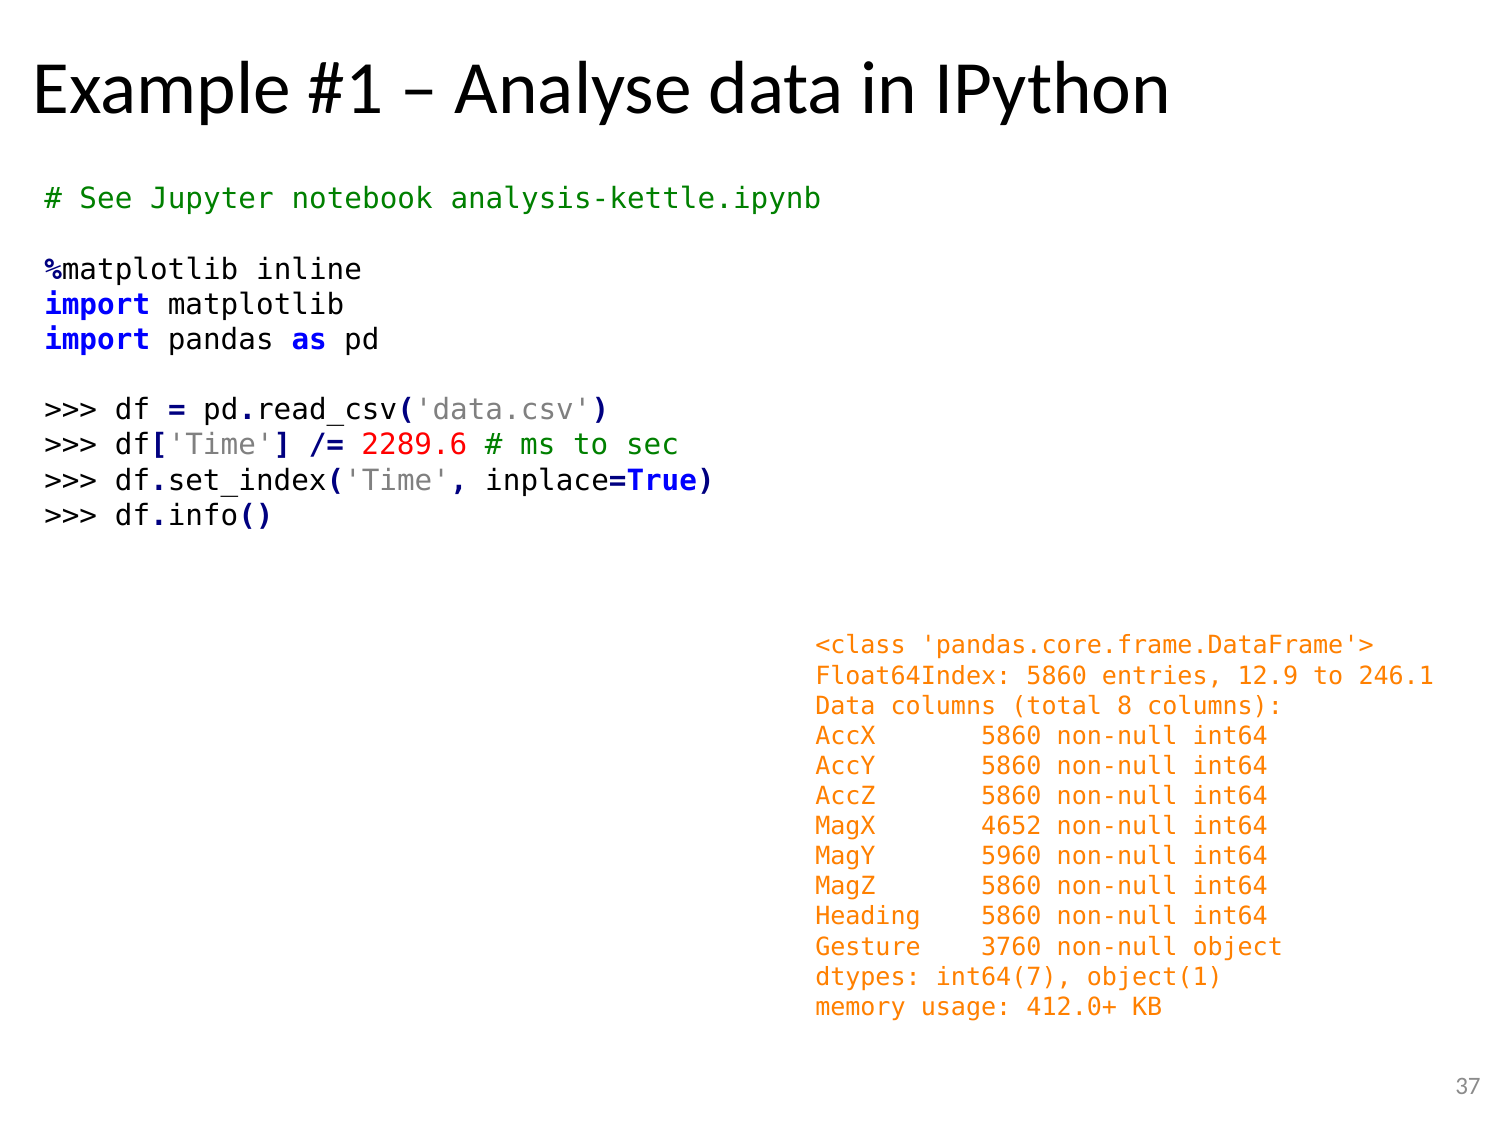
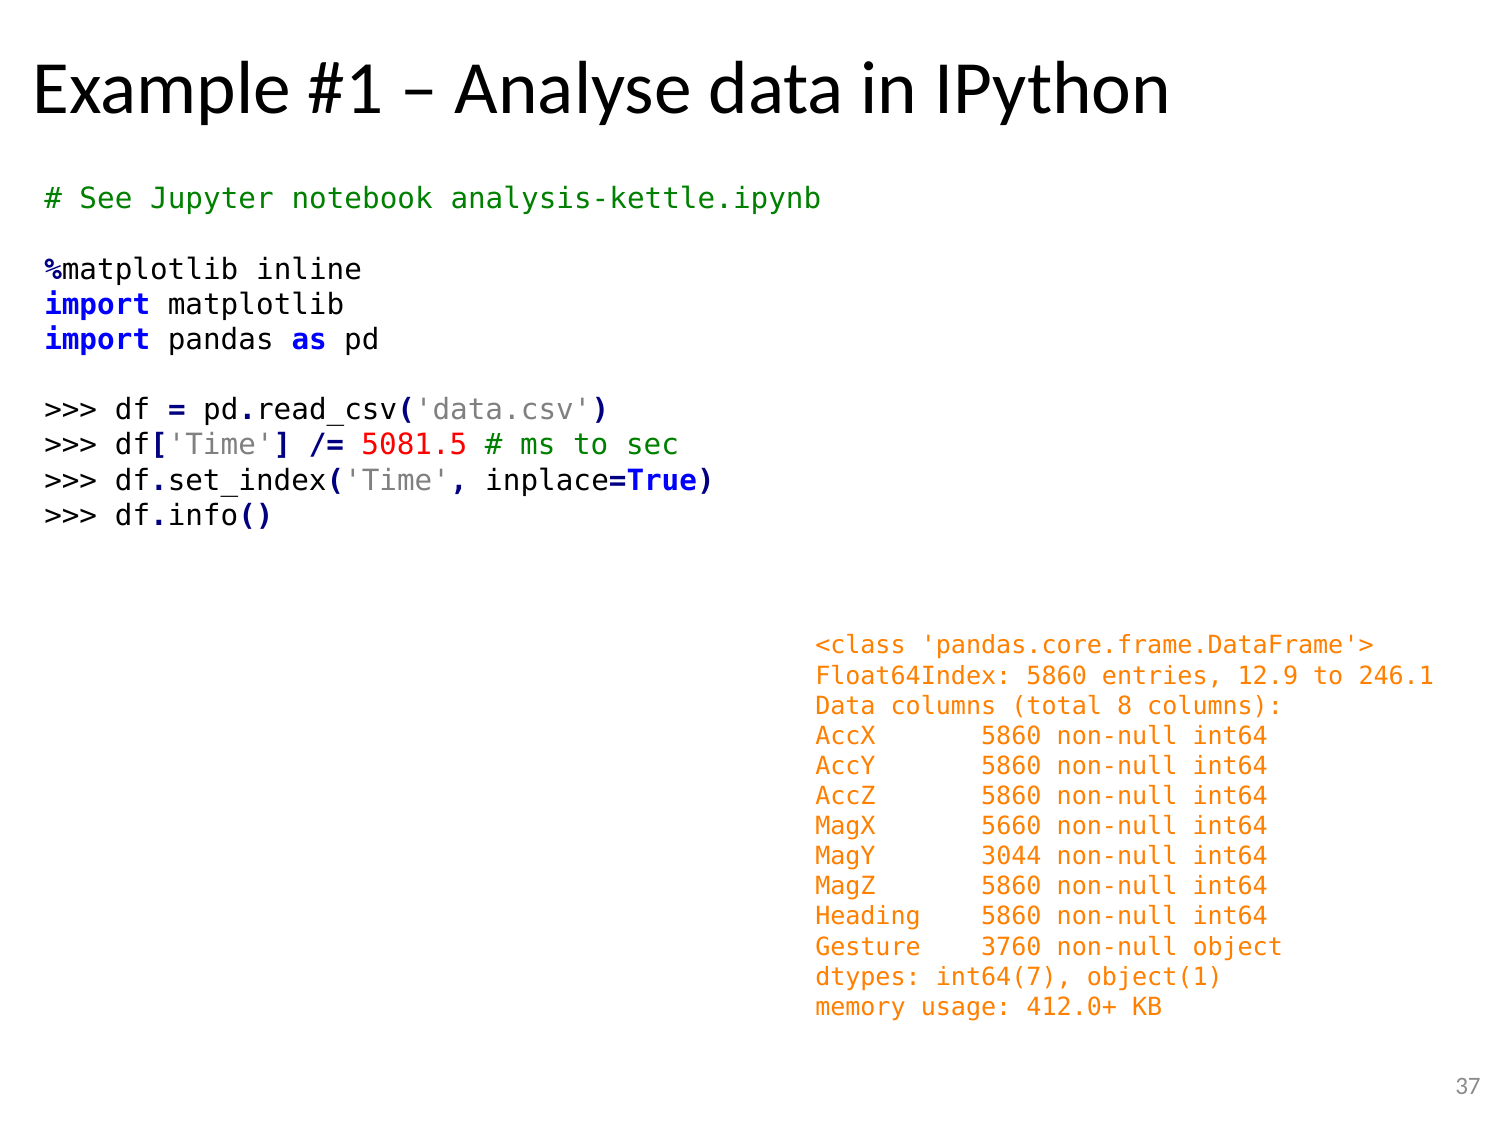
2289.6: 2289.6 -> 5081.5 (414, 445)
4652: 4652 -> 5660 (1011, 827)
5960: 5960 -> 3044 (1011, 857)
